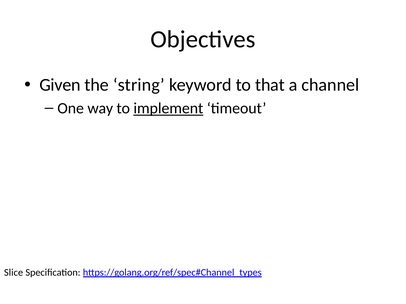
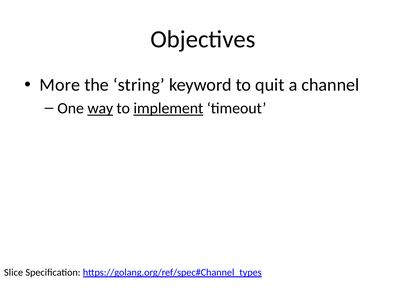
Given: Given -> More (60, 85)
that: that -> quit (270, 85)
way underline: none -> present (100, 108)
